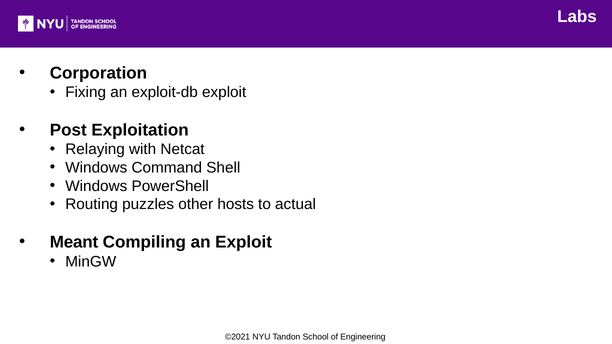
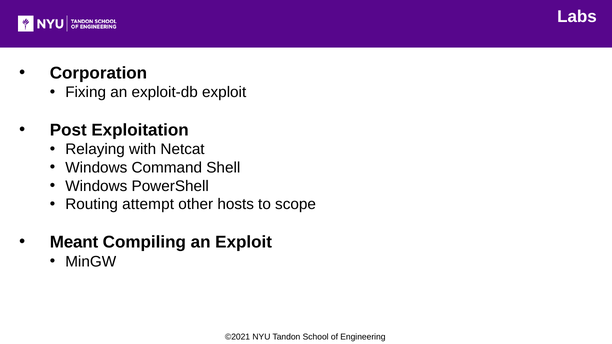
puzzles: puzzles -> attempt (148, 205)
actual: actual -> scope (296, 205)
